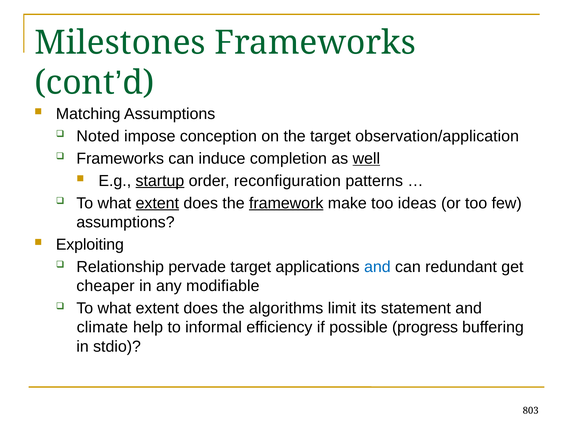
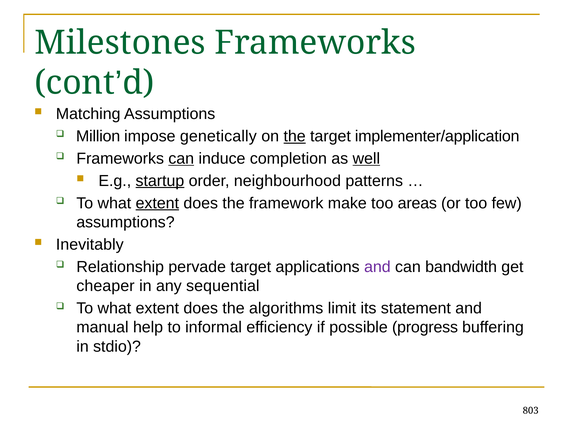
Noted: Noted -> Million (98, 136)
conception: conception -> genetically (218, 136)
the underline: none -> present (295, 136)
observation/application: observation/application -> implementer/application (437, 136)
can underline: none -> present (181, 158)
reconfiguration: reconfiguration -> neighbourhood (287, 181)
framework underline: present -> none (286, 203)
ideas: ideas -> areas (417, 203)
Exploiting: Exploiting -> Inevitably (90, 244)
and colour: blue -> purple (377, 267)
redundant: redundant -> bandwidth (461, 267)
modifiable: modifiable -> sequential (223, 286)
climate: climate -> manual (102, 327)
